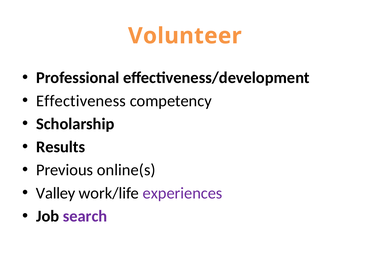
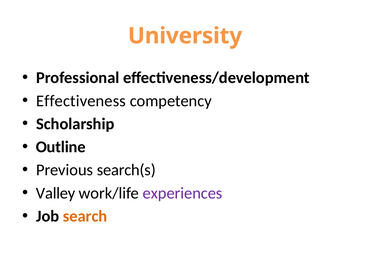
Volunteer: Volunteer -> University (185, 36)
Results: Results -> Outline (61, 147)
online(s: online(s -> search(s (126, 170)
search colour: purple -> orange (85, 216)
